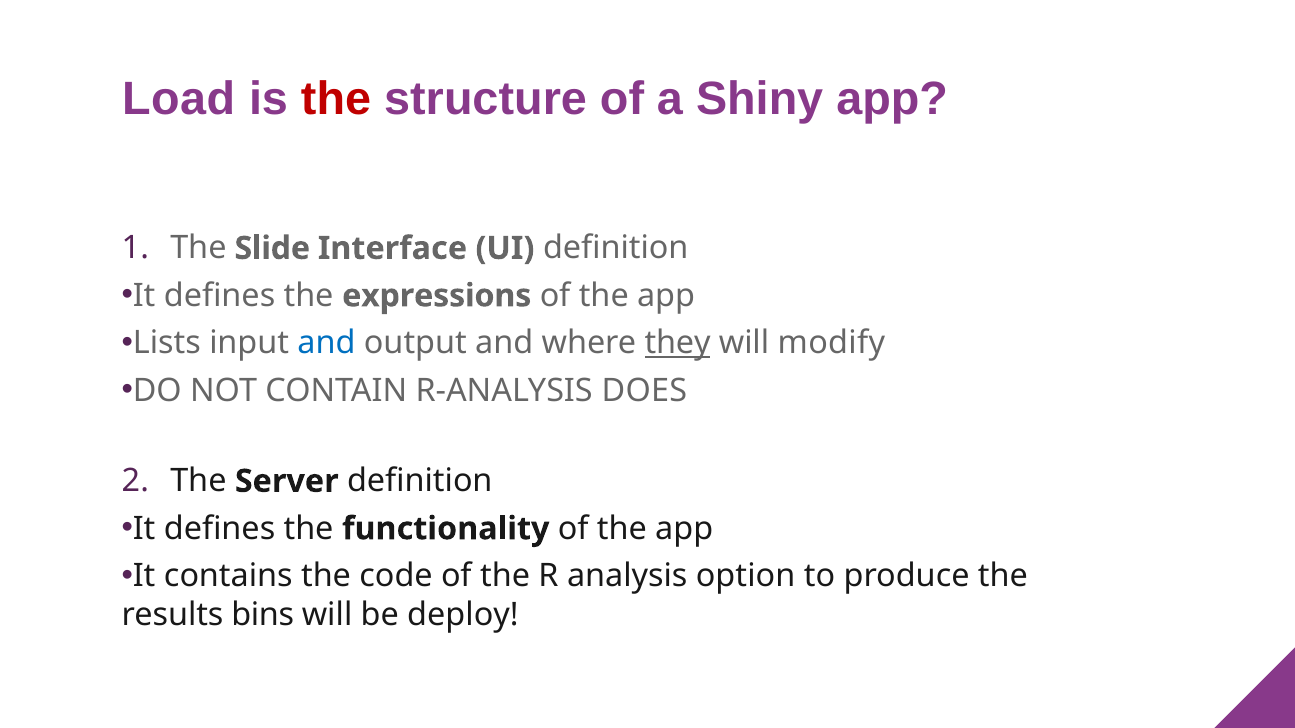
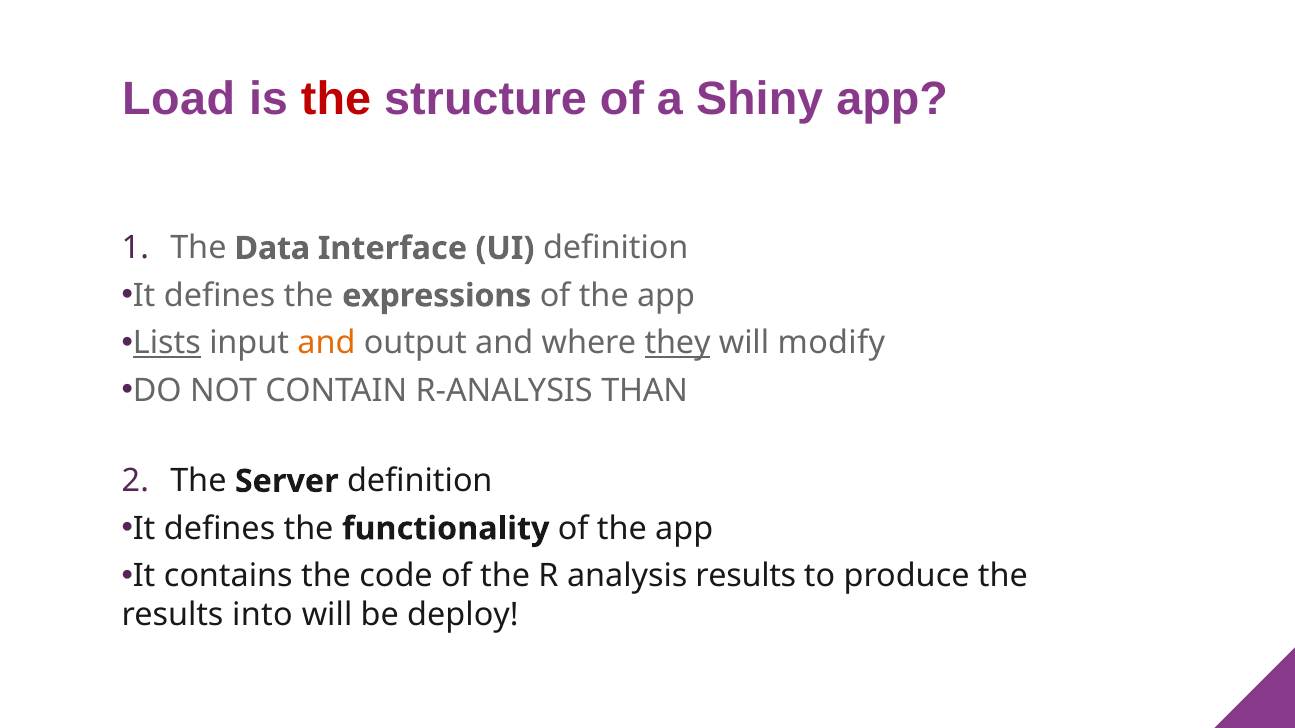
Slide: Slide -> Data (272, 248)
Lists underline: none -> present (167, 343)
and colour: blue -> orange (326, 343)
DOES: DOES -> THAN (645, 391)
analysis option: option -> results (746, 576)
bins: bins -> into (262, 615)
